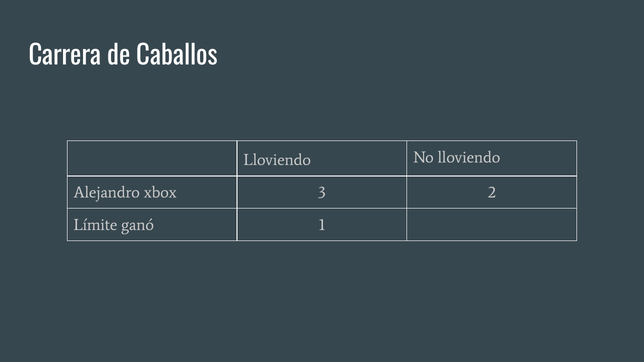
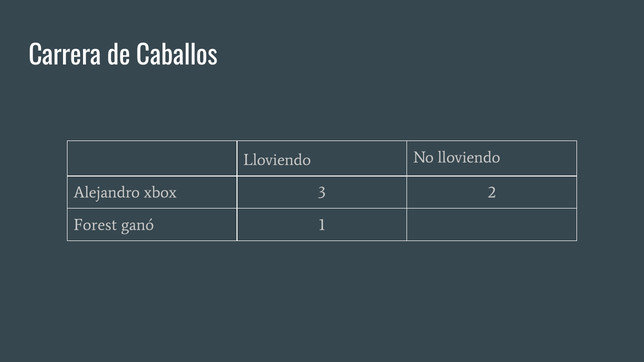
Límite: Límite -> Forest (95, 225)
